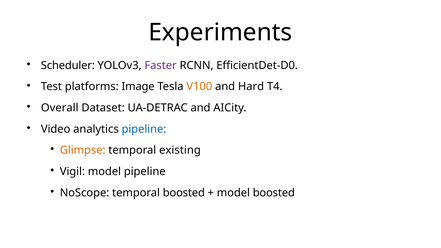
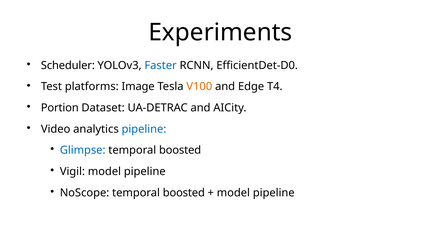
Faster colour: purple -> blue (161, 65)
Hard: Hard -> Edge (251, 87)
Overall: Overall -> Portion (60, 108)
Glimpse colour: orange -> blue (83, 150)
existing: existing -> boosted (180, 150)
boosted: boosted -> pipeline (274, 193)
